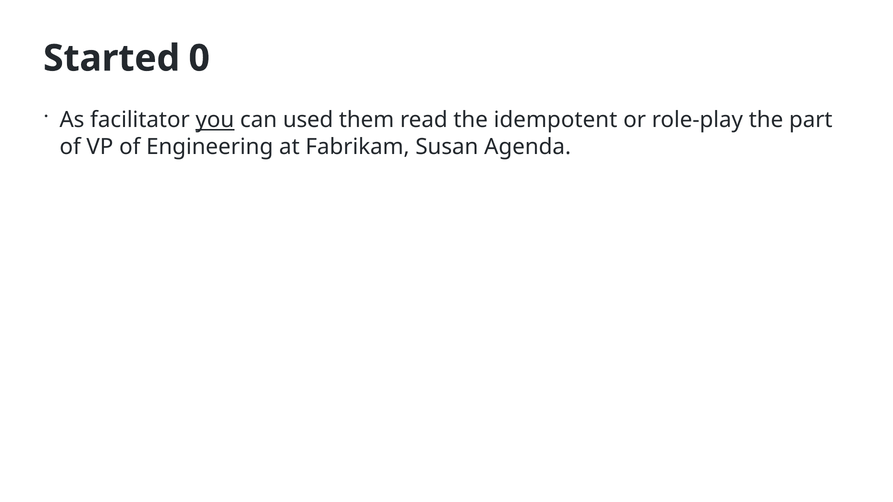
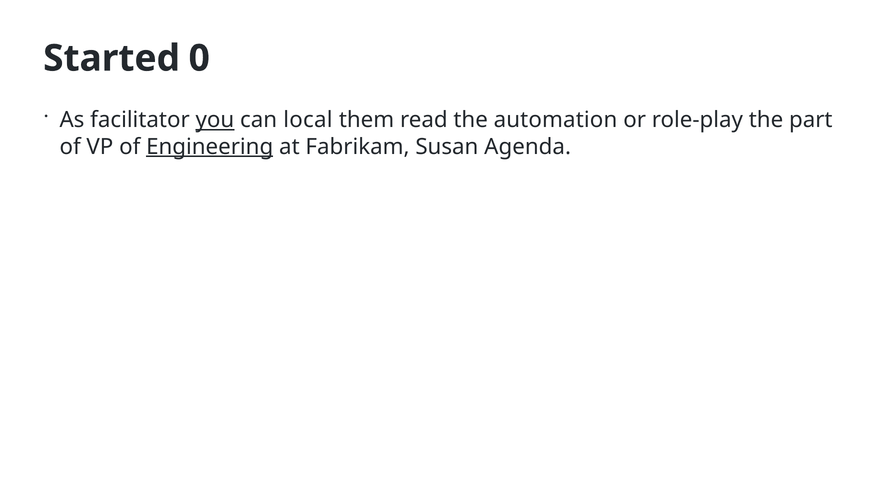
used: used -> local (308, 120)
idempotent: idempotent -> automation (555, 120)
Engineering underline: none -> present (210, 147)
